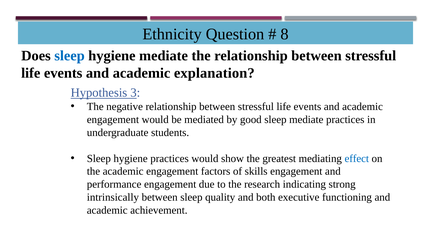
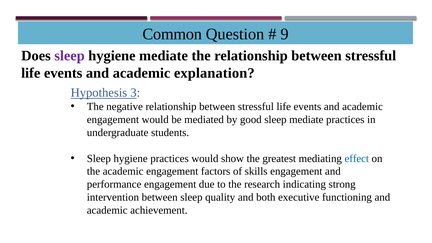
Ethnicity: Ethnicity -> Common (172, 34)
8: 8 -> 9 (285, 34)
sleep colour: blue -> purple (70, 56)
intrinsically: intrinsically -> intervention (113, 197)
